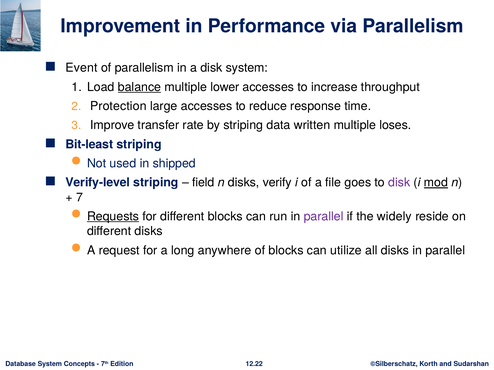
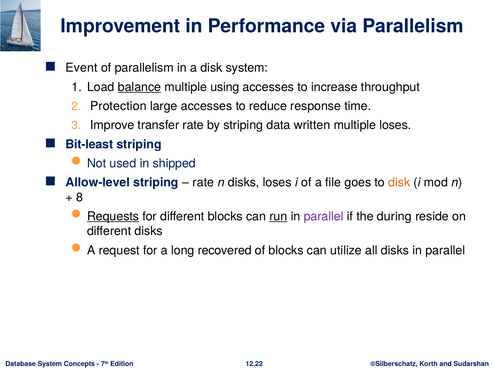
lower: lower -> using (225, 87)
Verify-level: Verify-level -> Allow-level (98, 183)
field: field -> rate (203, 183)
disks verify: verify -> loses (277, 183)
disk colour: purple -> orange (399, 183)
mod underline: present -> none (436, 183)
7: 7 -> 8 (80, 198)
run underline: none -> present (278, 217)
widely: widely -> during (394, 217)
anywhere: anywhere -> recovered (225, 251)
